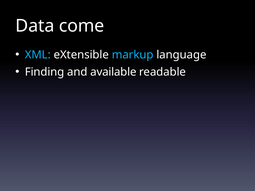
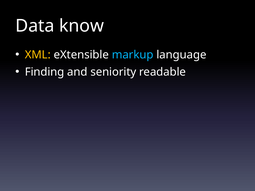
come: come -> know (82, 26)
XML colour: light blue -> yellow (38, 55)
available: available -> seniority (113, 72)
